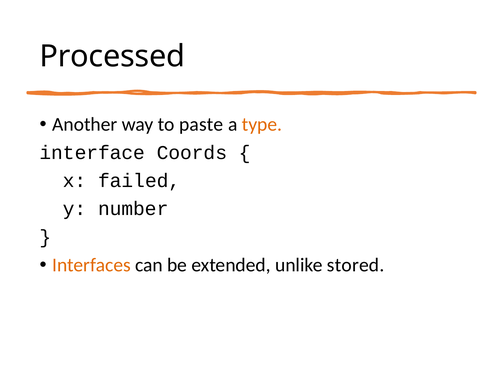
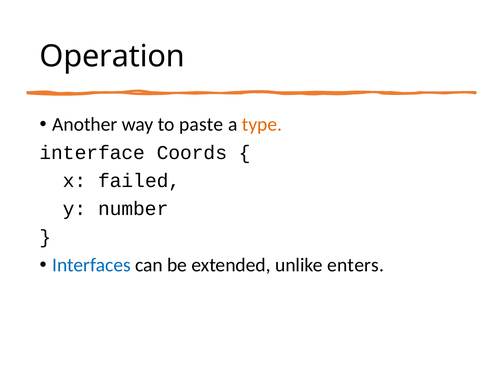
Processed: Processed -> Operation (112, 56)
Interfaces colour: orange -> blue (91, 265)
stored: stored -> enters (356, 265)
